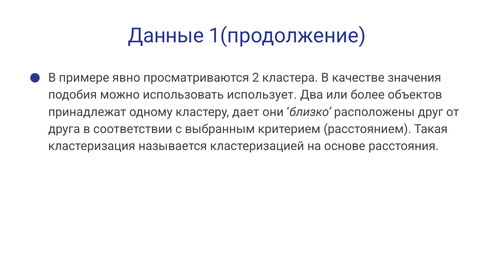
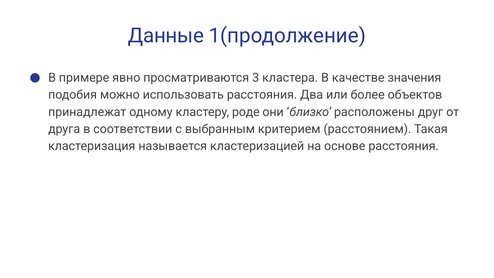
2: 2 -> 3 (256, 78)
использовать использует: использует -> расстояния (262, 95)
дает: дает -> роде (246, 112)
